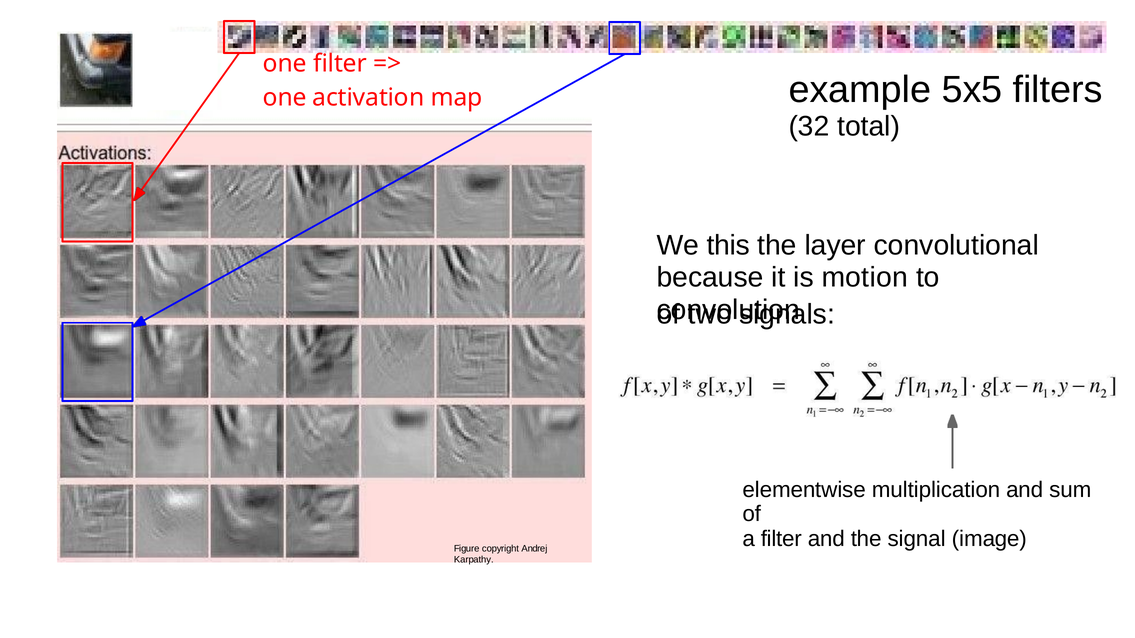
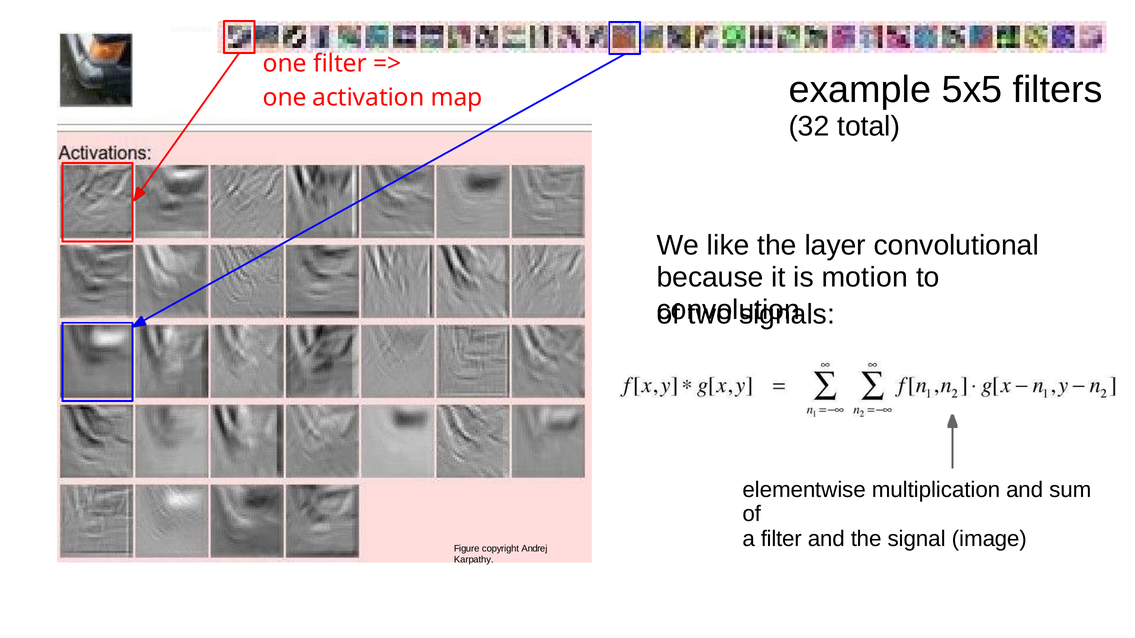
this: this -> like (728, 246)
